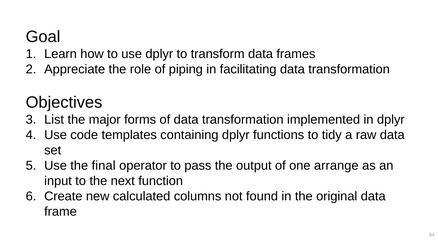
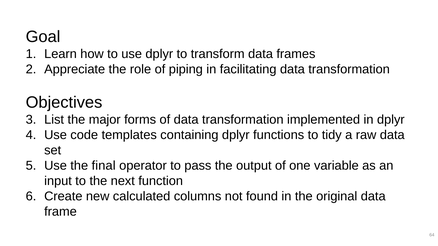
arrange: arrange -> variable (336, 166)
